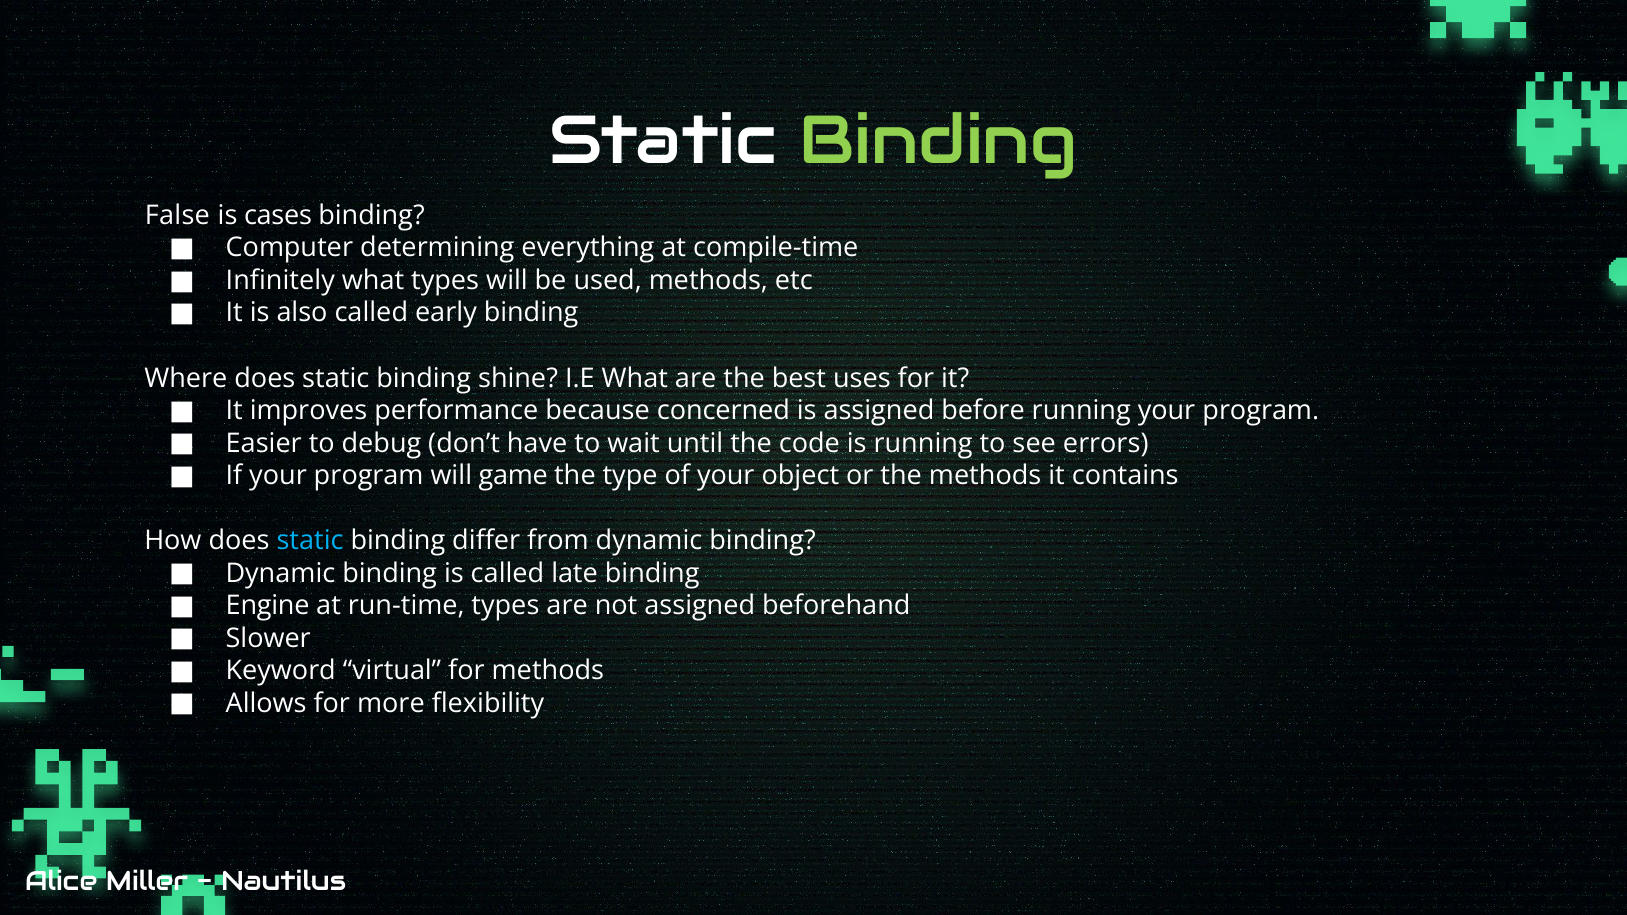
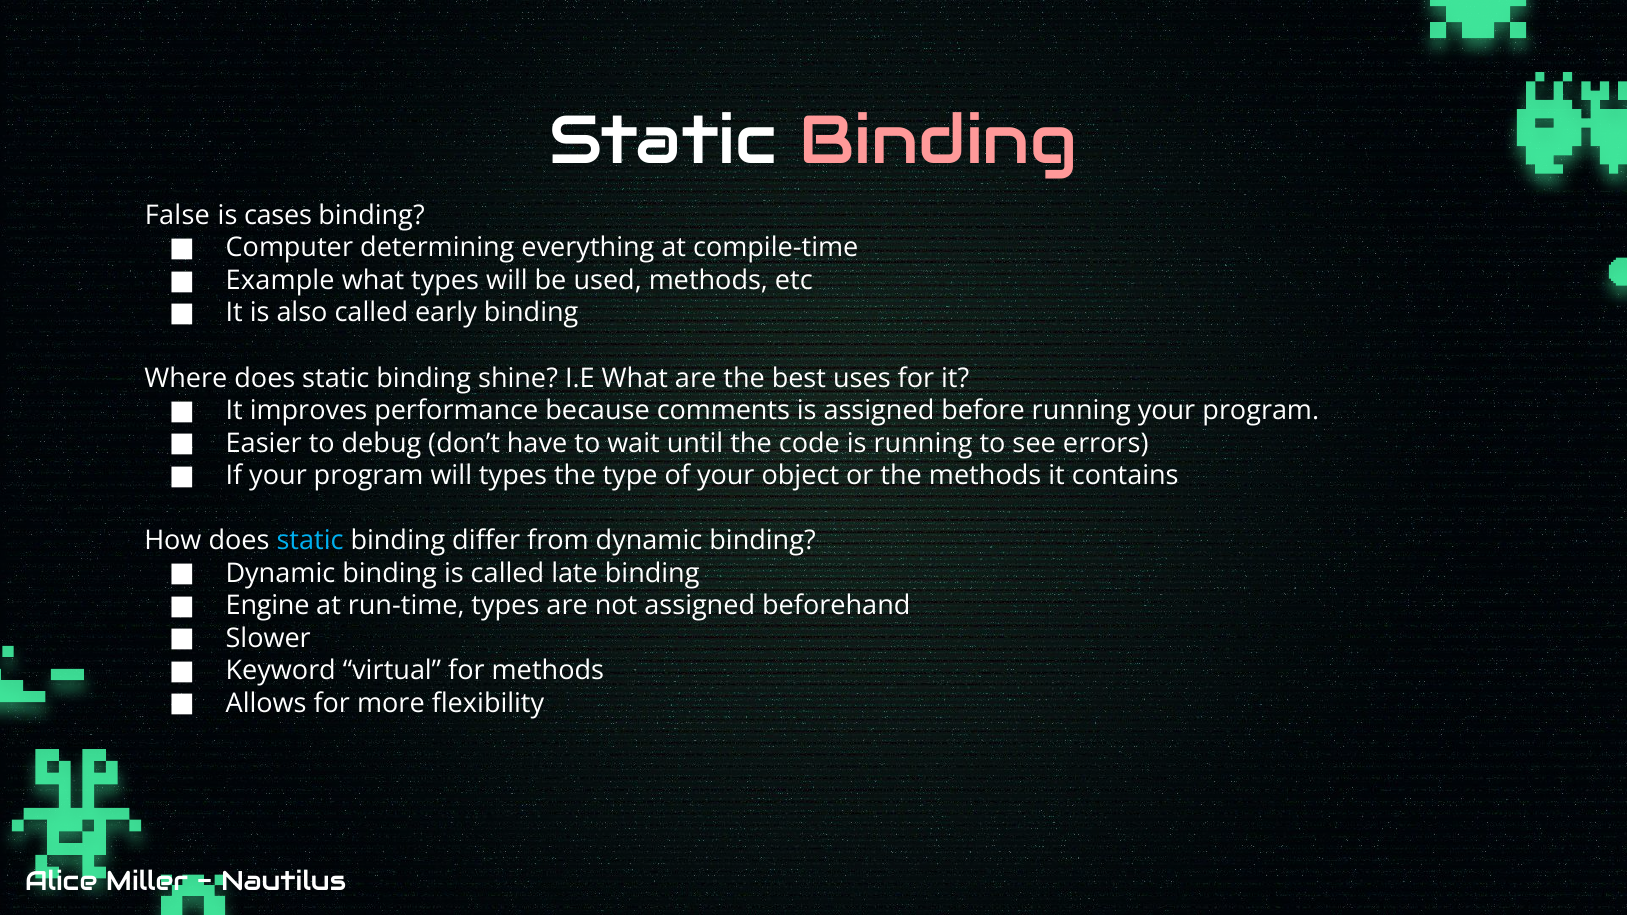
Binding colour: light green -> pink (938, 141)
Infinitely: Infinitely -> Example (280, 281)
concerned: concerned -> comments (723, 411)
will game: game -> types (513, 476)
